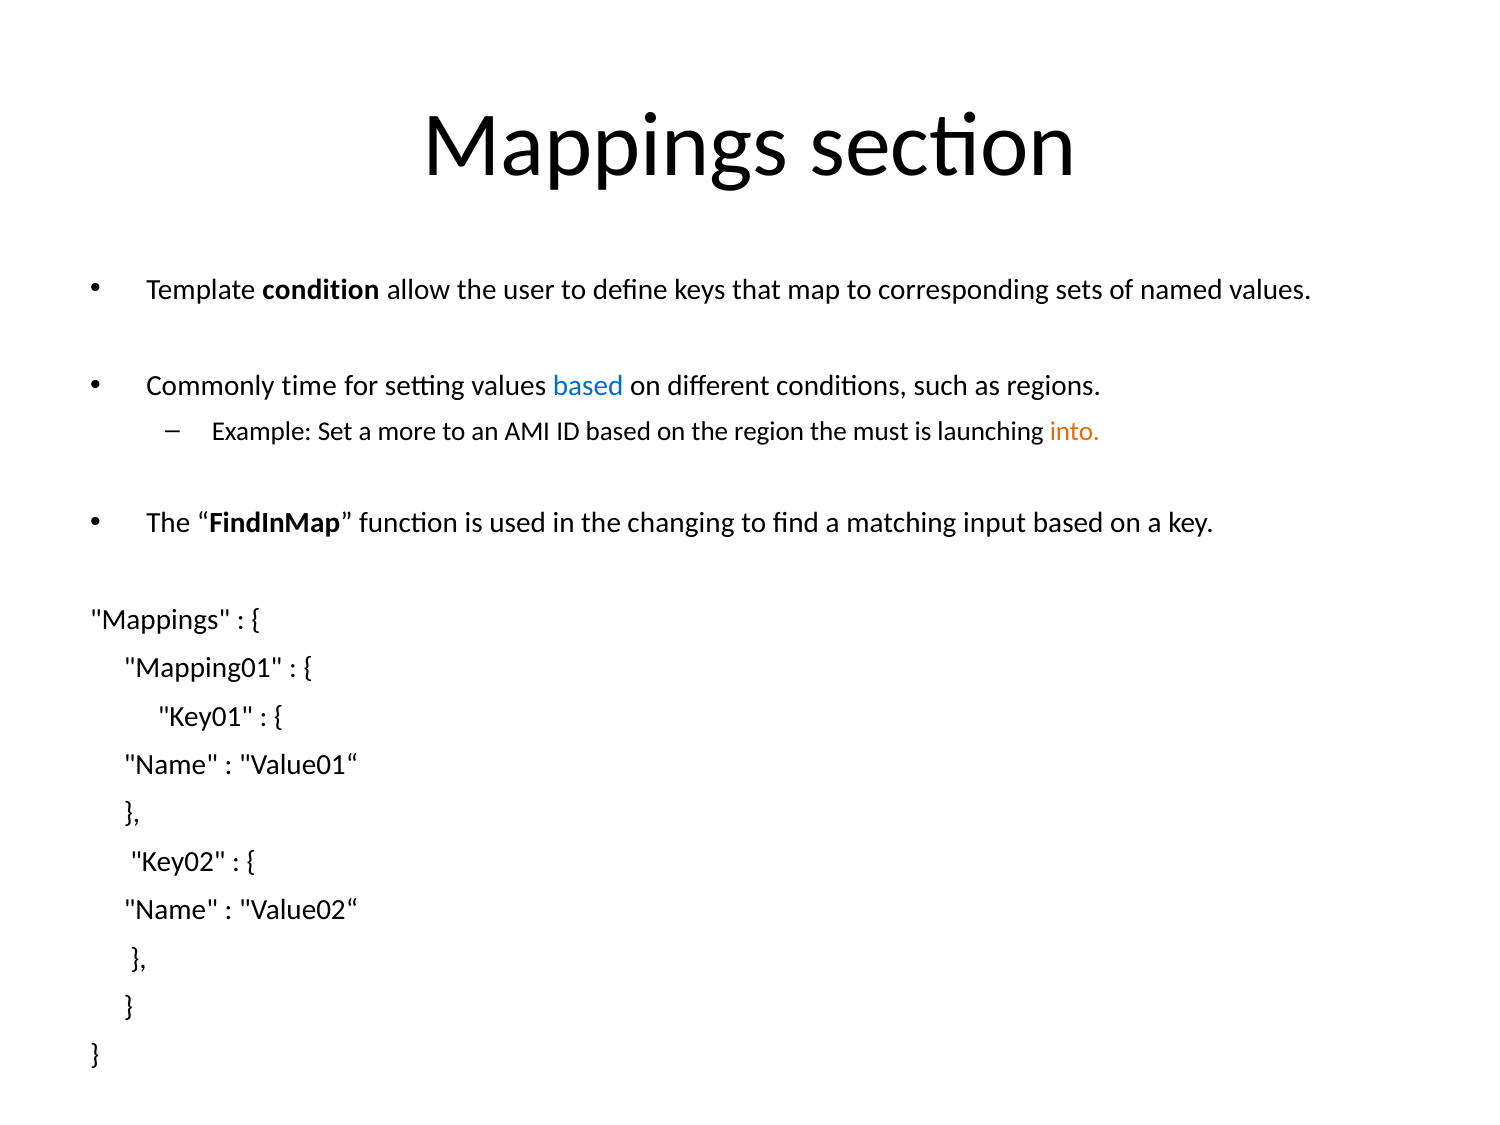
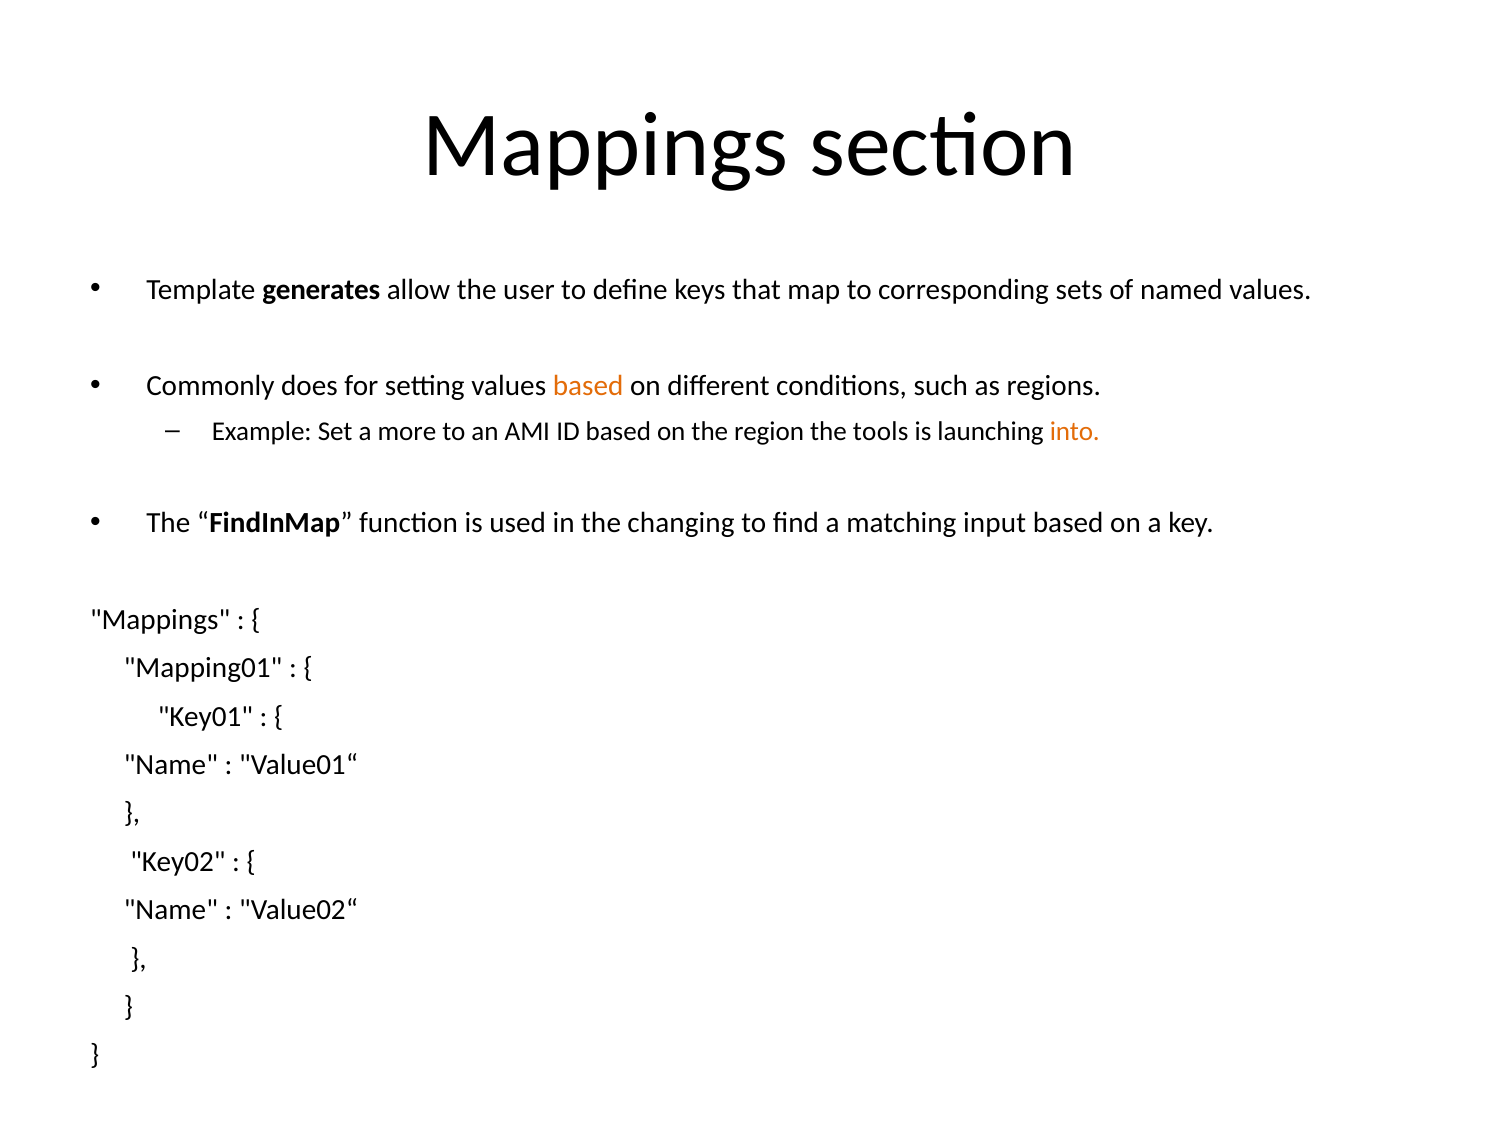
condition: condition -> generates (321, 290)
time: time -> does (309, 386)
based colour: blue -> orange (588, 386)
must: must -> tools (881, 432)
